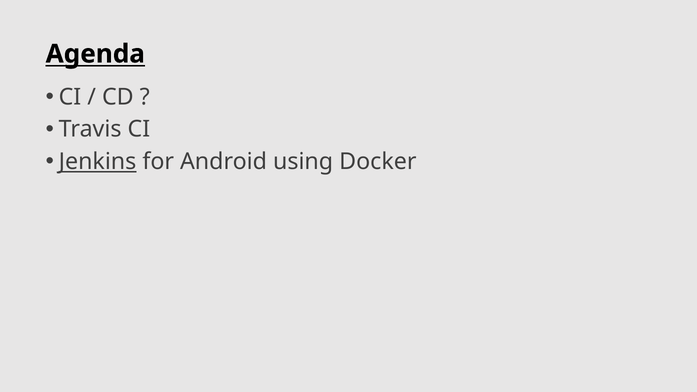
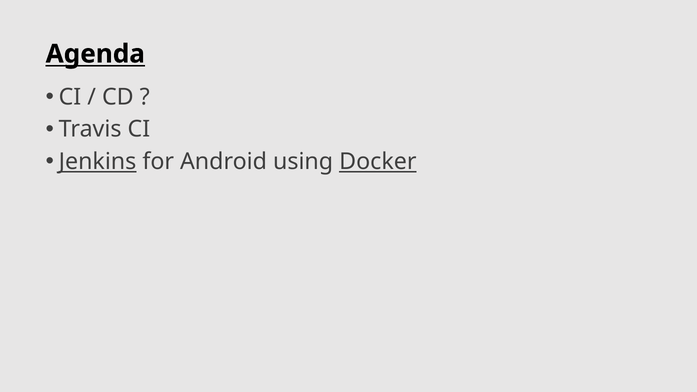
Docker underline: none -> present (378, 162)
